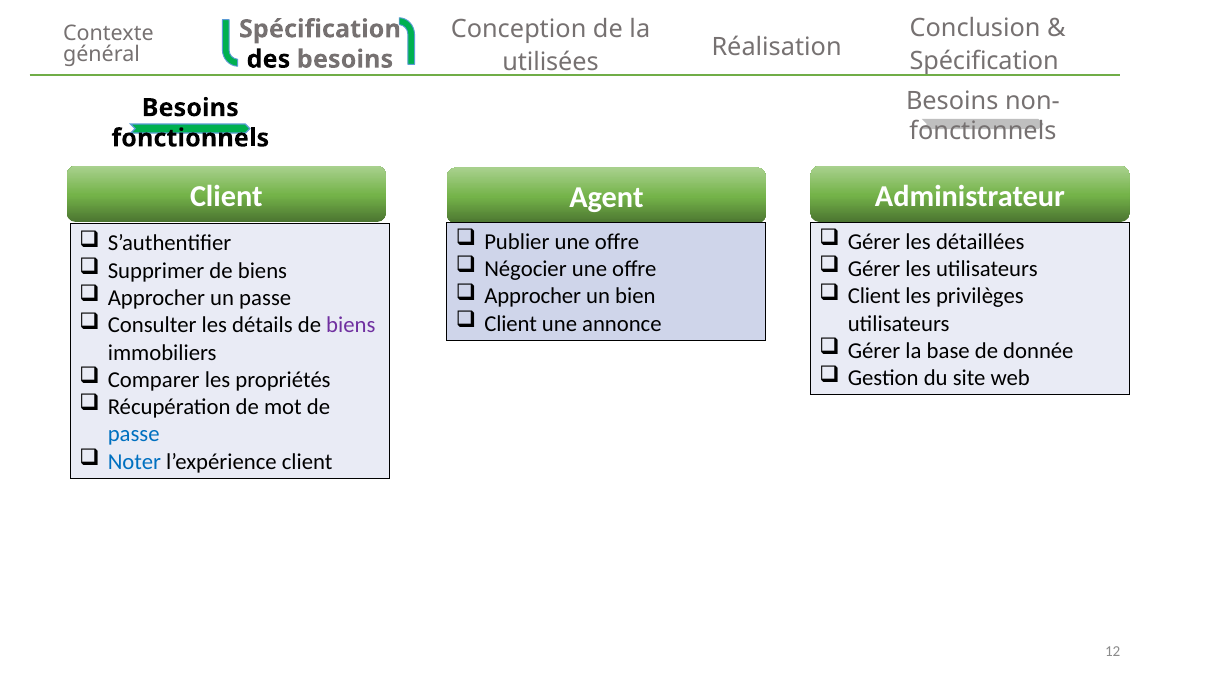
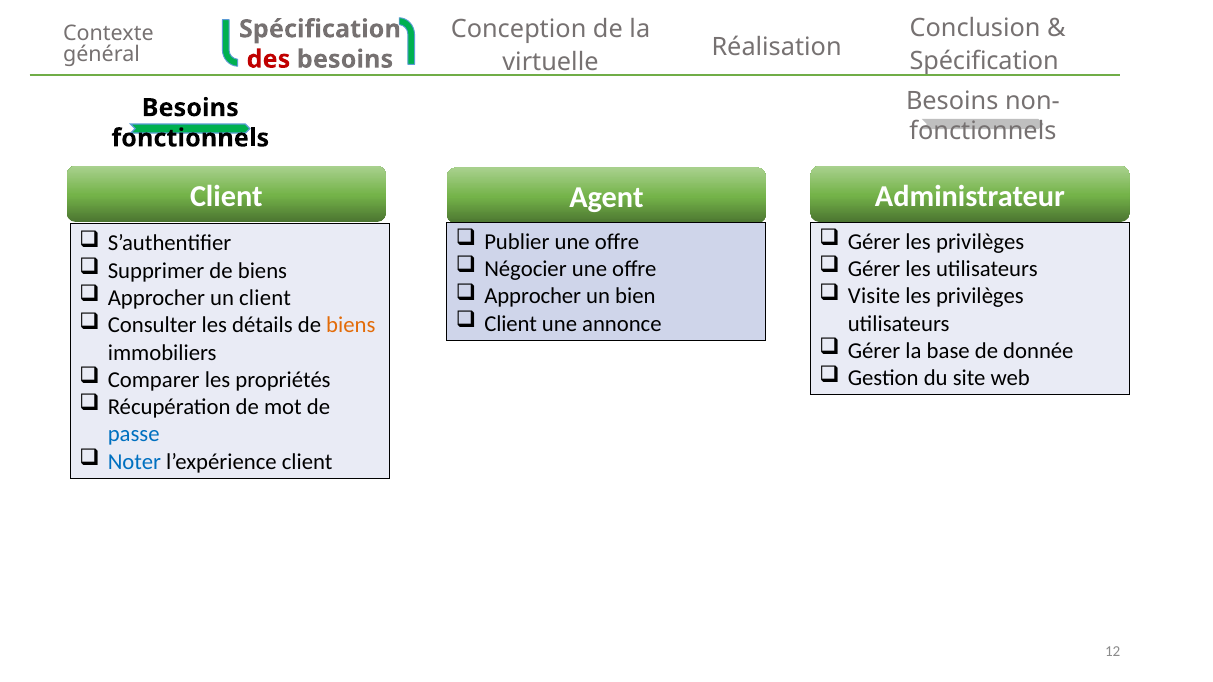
utilisées: utilisées -> virtuelle (550, 62)
des colour: black -> red (268, 59)
Gérer les détaillées: détaillées -> privilèges (980, 242)
Client: Client -> Visite (874, 297)
un passe: passe -> client (265, 298)
biens colour: purple -> orange (351, 325)
